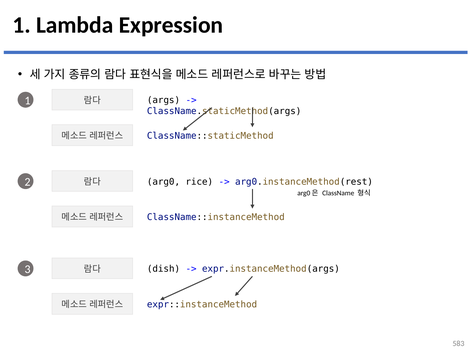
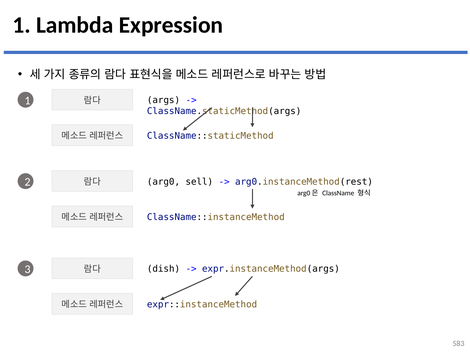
rice: rice -> sell (199, 181)
